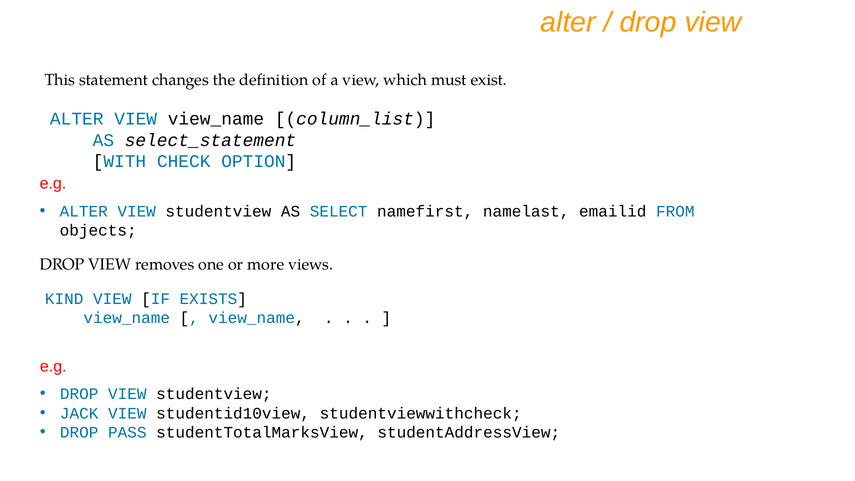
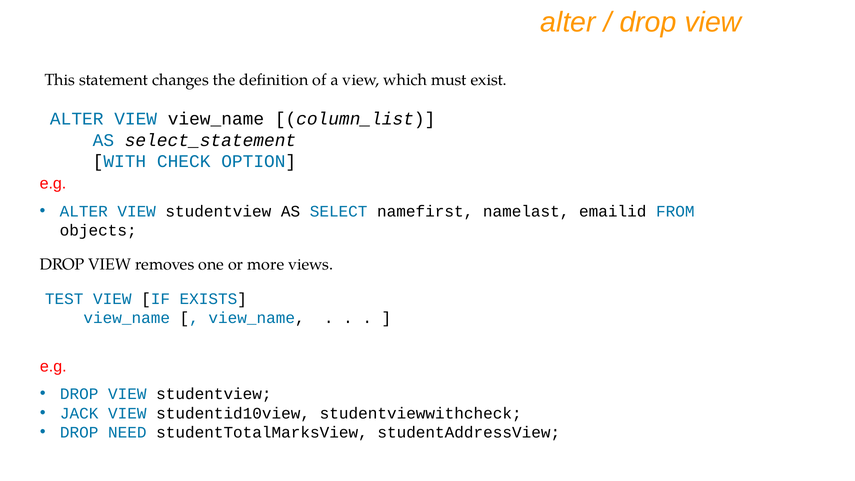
KIND: KIND -> TEST (64, 299)
PASS: PASS -> NEED (127, 432)
